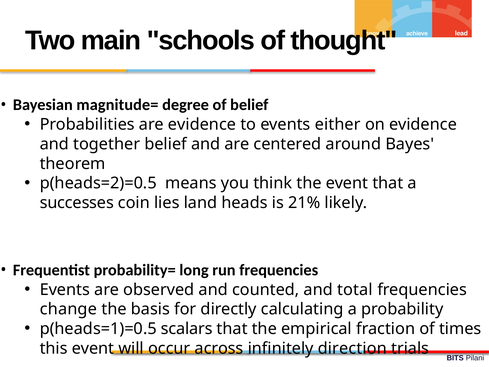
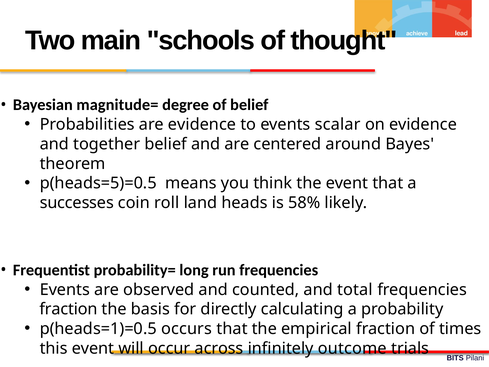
either: either -> scalar (338, 124)
p(heads=2)=0.5: p(heads=2)=0.5 -> p(heads=5)=0.5 (98, 183)
lies: lies -> roll (167, 203)
21%: 21% -> 58% (304, 203)
change: change -> fraction (69, 309)
scalars: scalars -> occurs (187, 329)
direction: direction -> outcome (352, 348)
